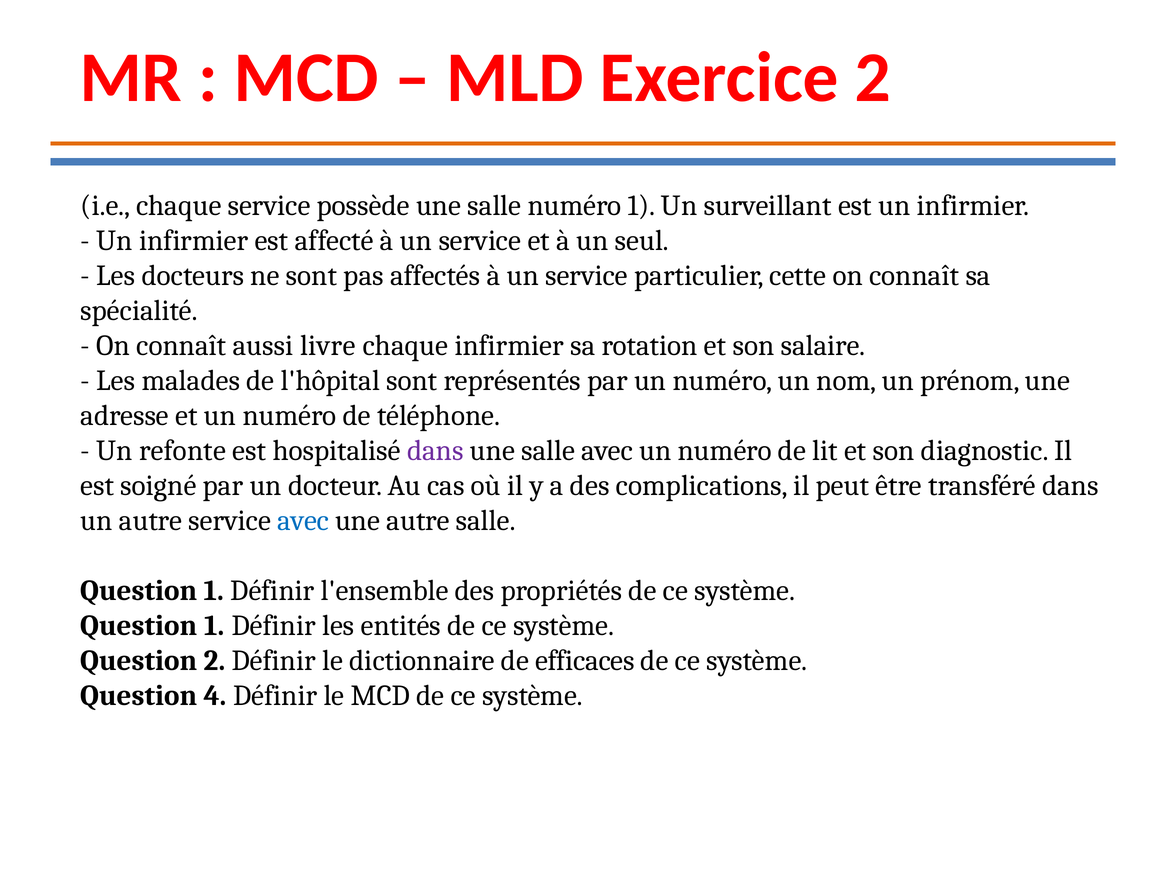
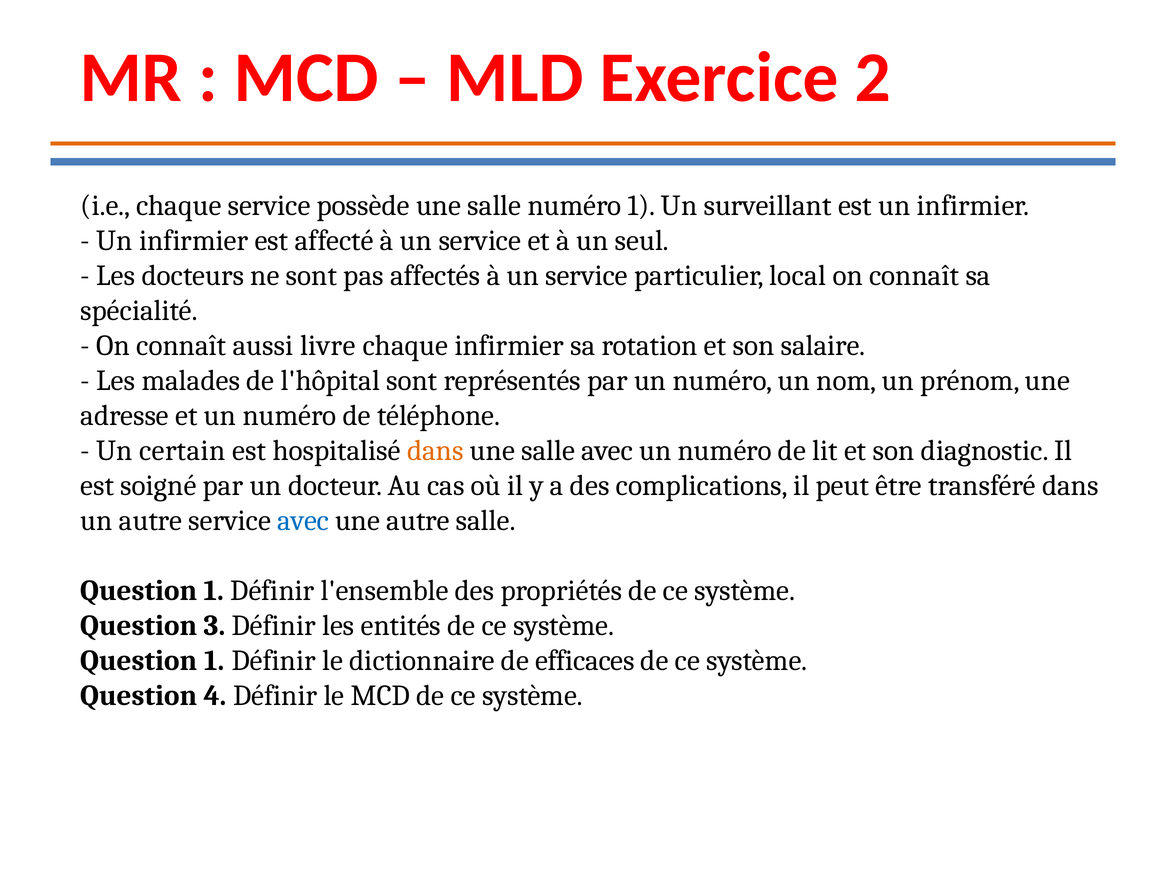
cette: cette -> local (798, 275)
refonte: refonte -> certain (182, 450)
dans colour: purple -> orange (435, 450)
1: 1 -> 3 (215, 625)
2: 2 -> 1 (214, 660)
